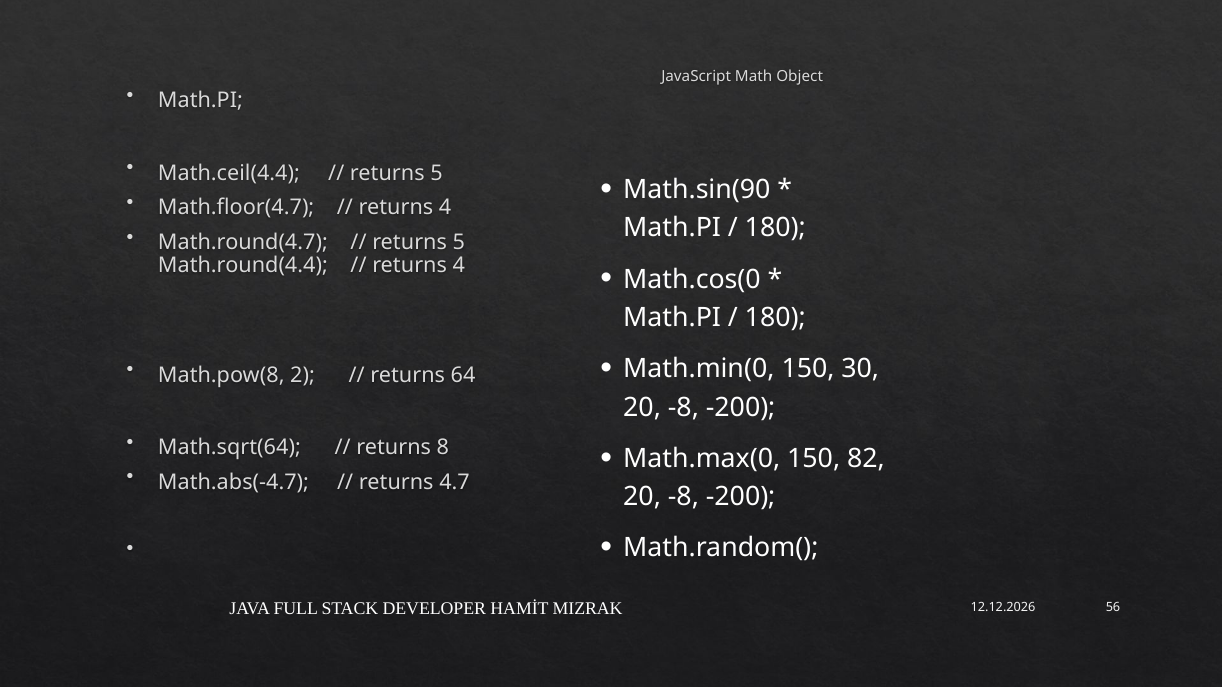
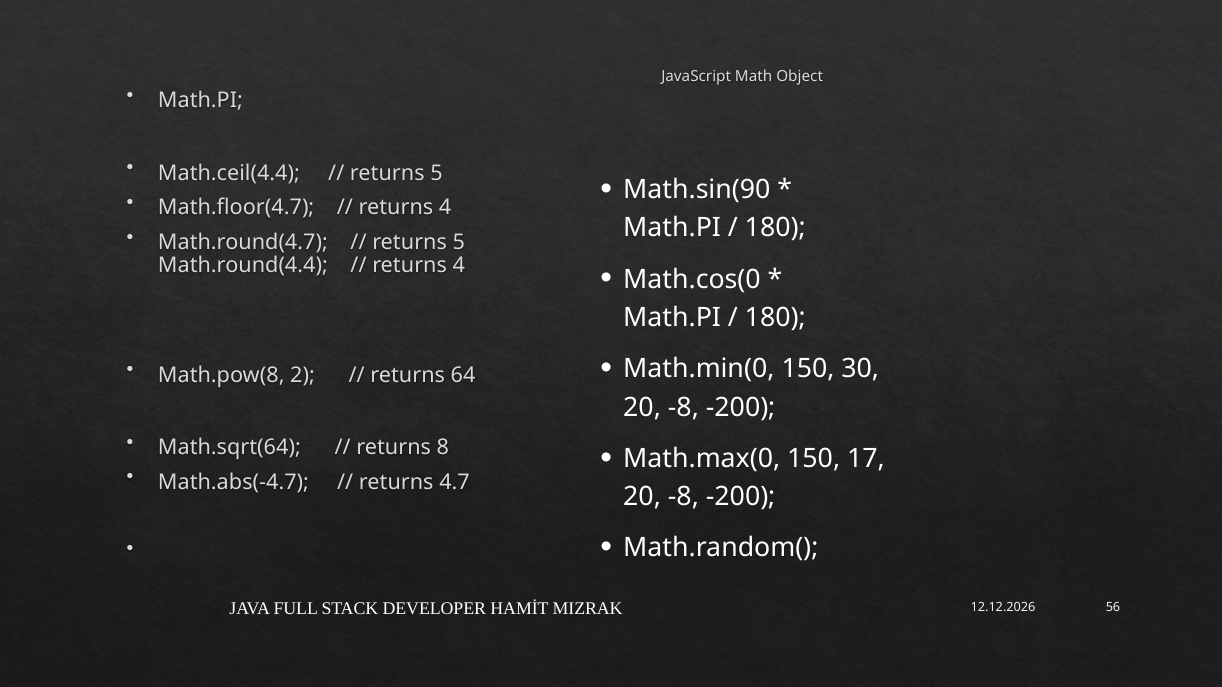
82: 82 -> 17 (866, 459)
